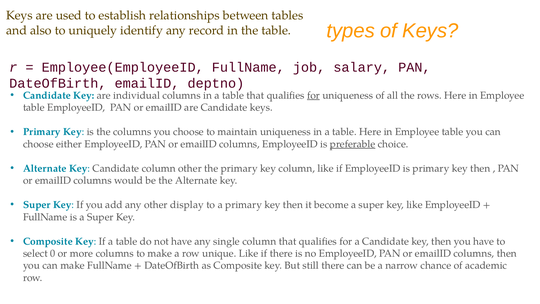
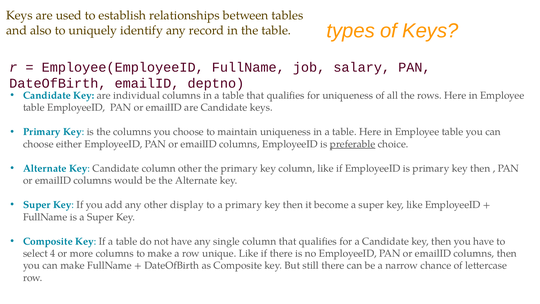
for underline: present -> none (314, 95)
0: 0 -> 4 (53, 253)
academic: academic -> lettercase (486, 265)
